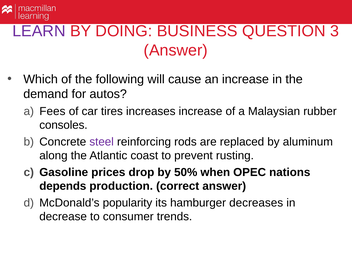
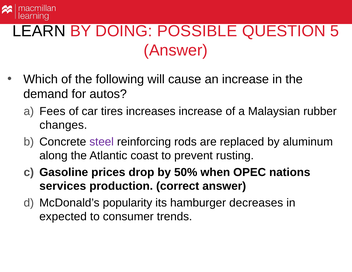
LEARN colour: purple -> black (39, 31)
BUSINESS: BUSINESS -> POSSIBLE (197, 31)
3: 3 -> 5 (334, 31)
consoles: consoles -> changes (63, 125)
depends: depends -> services (63, 186)
decrease: decrease -> expected (63, 217)
